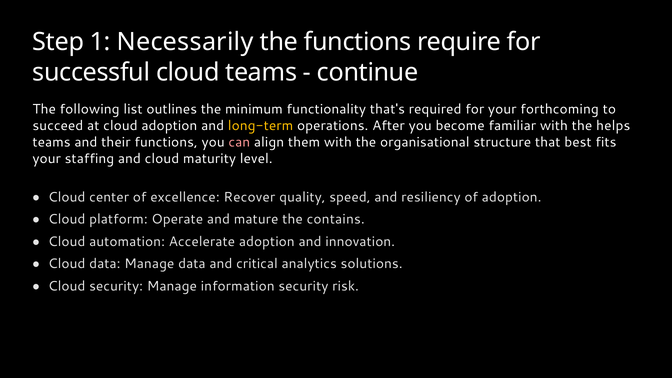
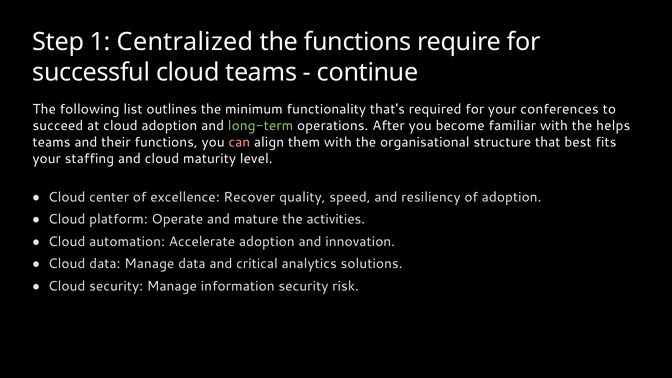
Necessarily: Necessarily -> Centralized (185, 42)
forthcoming: forthcoming -> conferences (560, 109)
long-term colour: yellow -> light green (261, 126)
contains: contains -> activities (336, 219)
